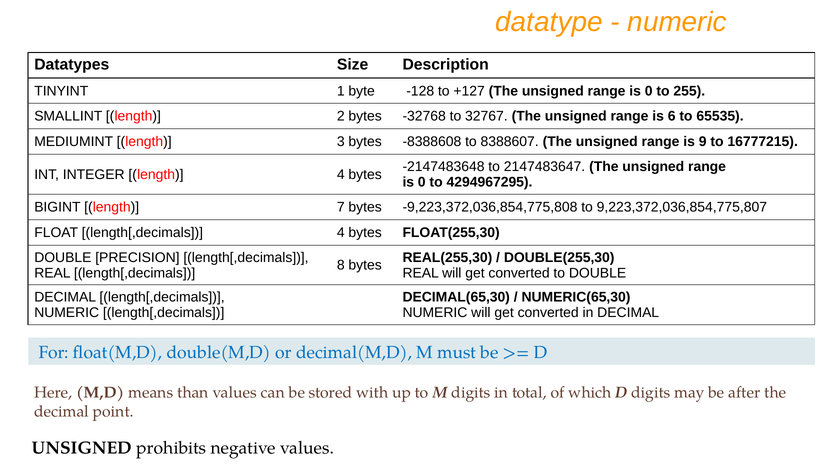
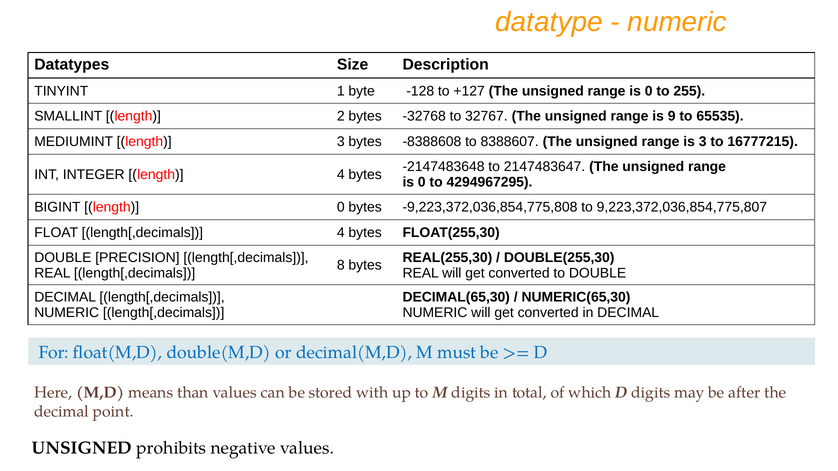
6: 6 -> 9 (672, 116)
is 9: 9 -> 3 (703, 142)
length 7: 7 -> 0 (341, 207)
